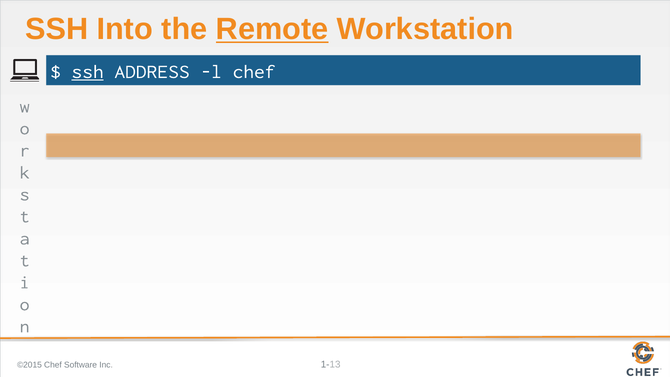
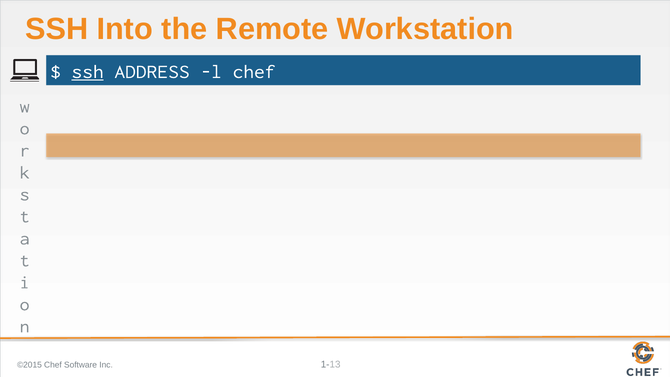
Remote underline: present -> none (272, 29)
